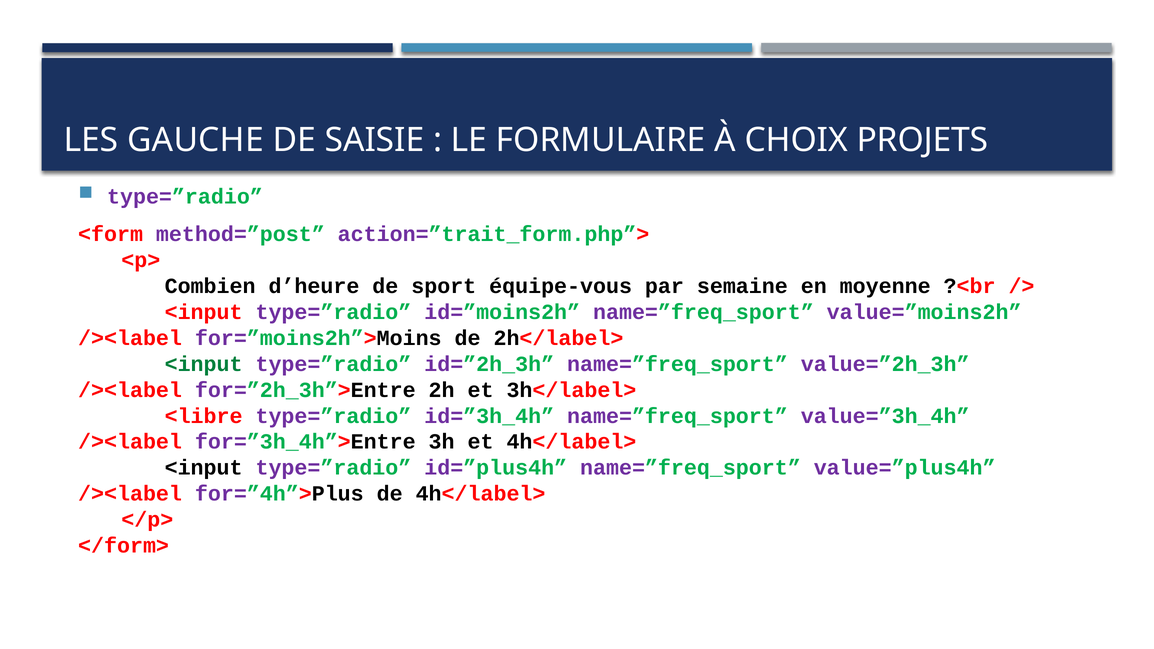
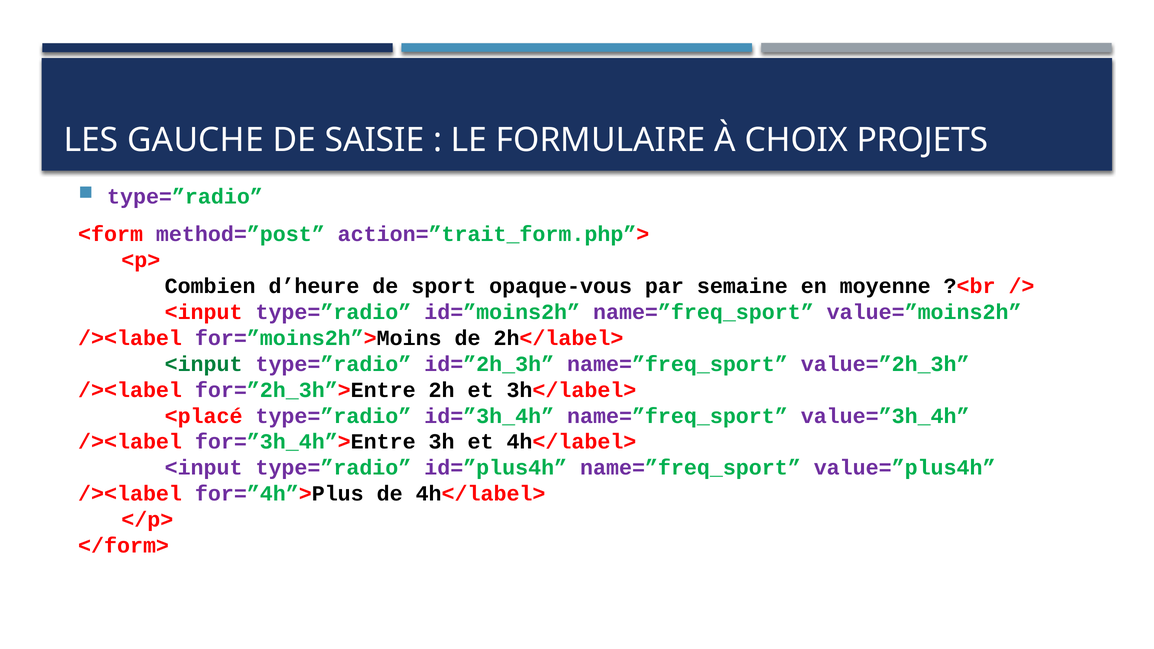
équipe-vous: équipe-vous -> opaque-vous (561, 286)
<libre: <libre -> <placé (204, 416)
<input colour: black -> purple (204, 468)
